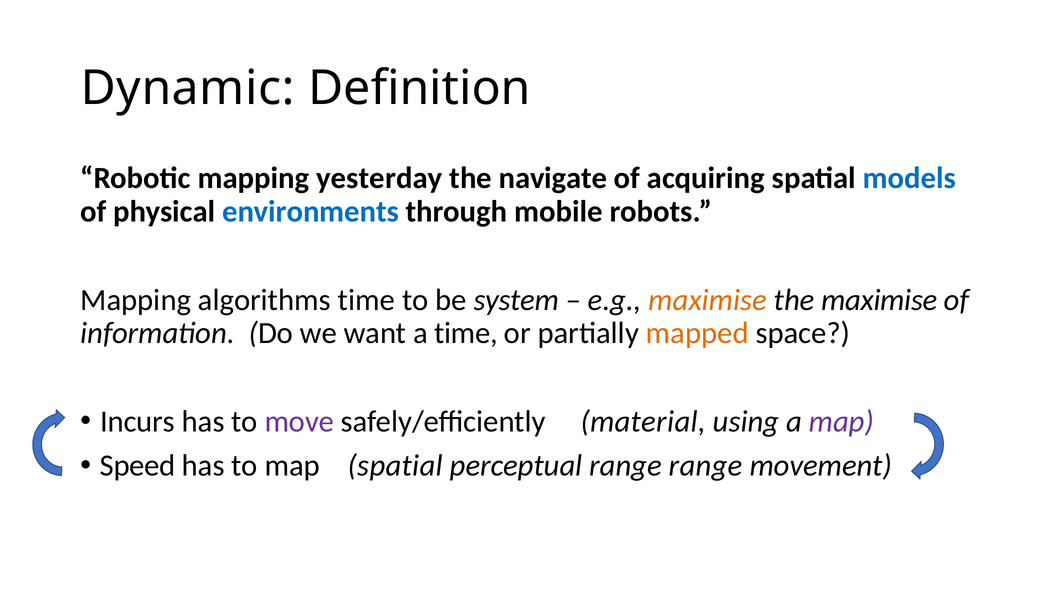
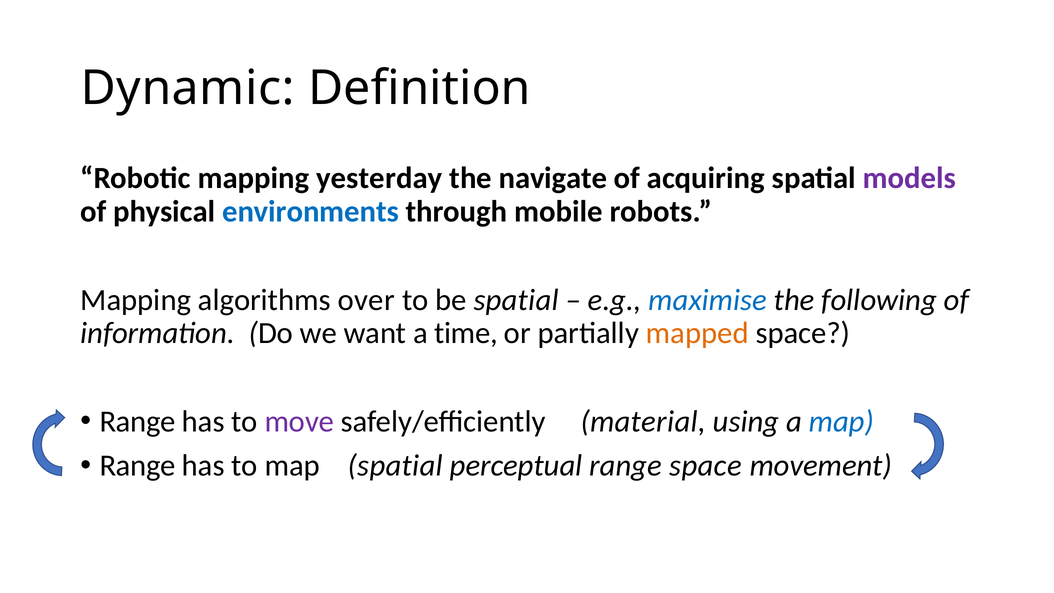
models colour: blue -> purple (910, 178)
algorithms time: time -> over (366, 300)
be system: system -> spatial (516, 300)
maximise colour: orange -> blue (708, 300)
the maximise: maximise -> following (879, 300)
Incurs: Incurs -> Range (138, 421)
map colour: purple -> blue (841, 421)
Speed: Speed -> Range (138, 466)
range range: range -> space (706, 466)
